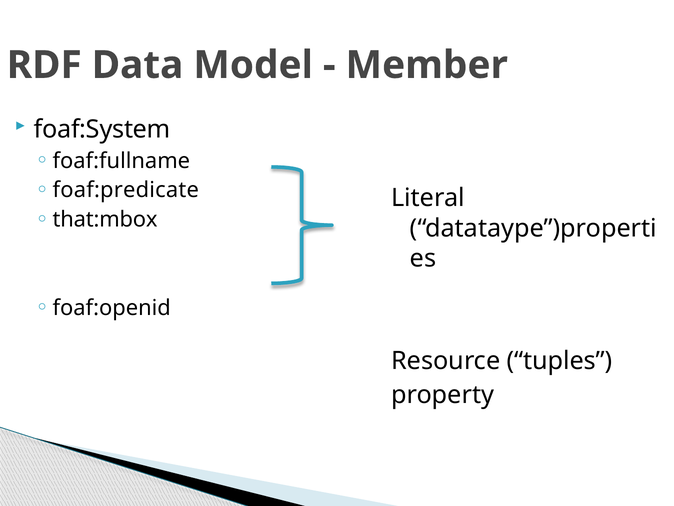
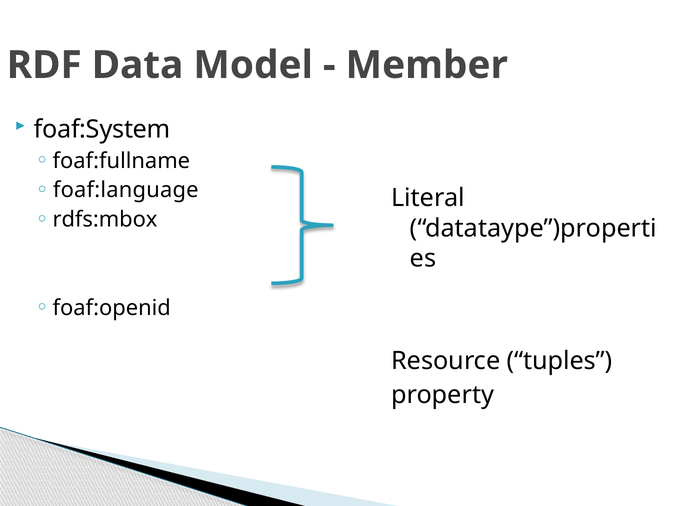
foaf:predicate: foaf:predicate -> foaf:language (126, 190)
that:mbox: that:mbox -> rdfs:mbox (105, 219)
